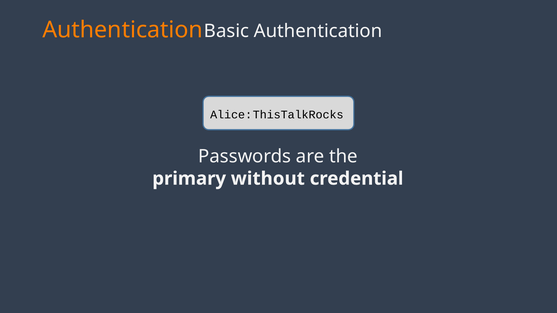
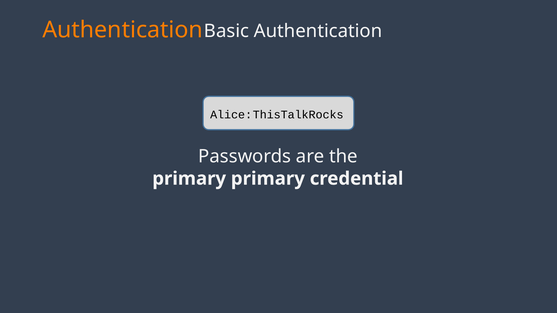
primary without: without -> primary (268, 179)
